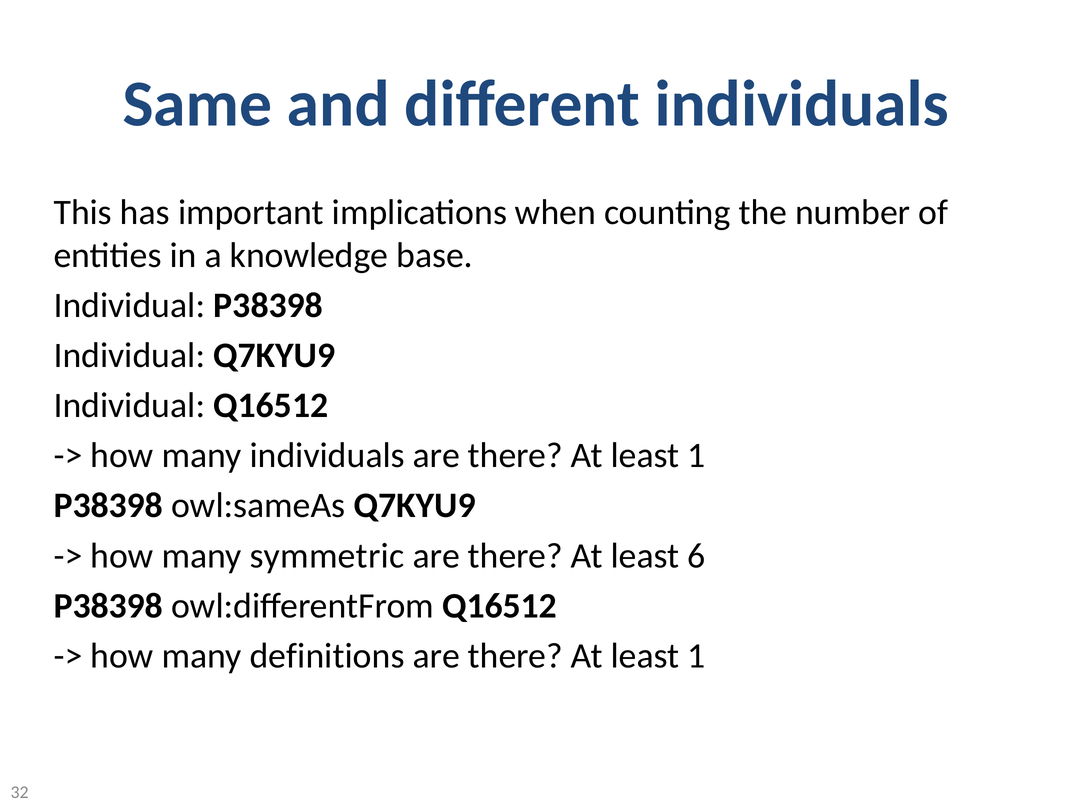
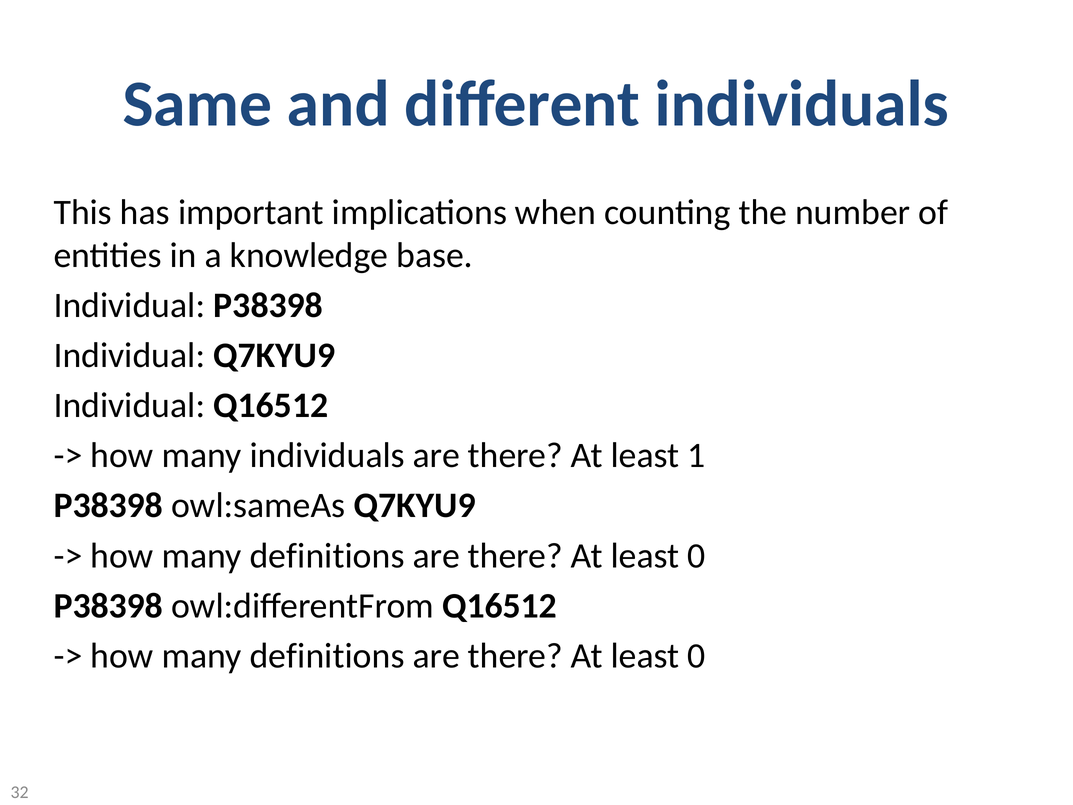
symmetric: symmetric -> definitions (327, 556)
6: 6 -> 0 (696, 556)
1: 1 -> 0 (696, 656)
